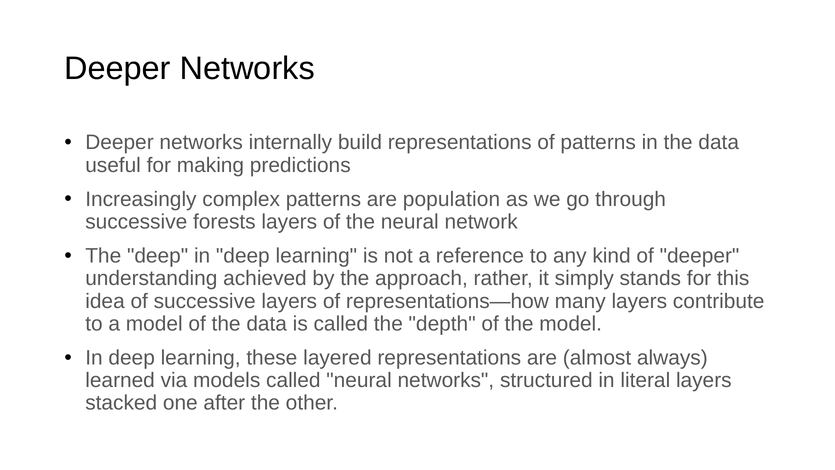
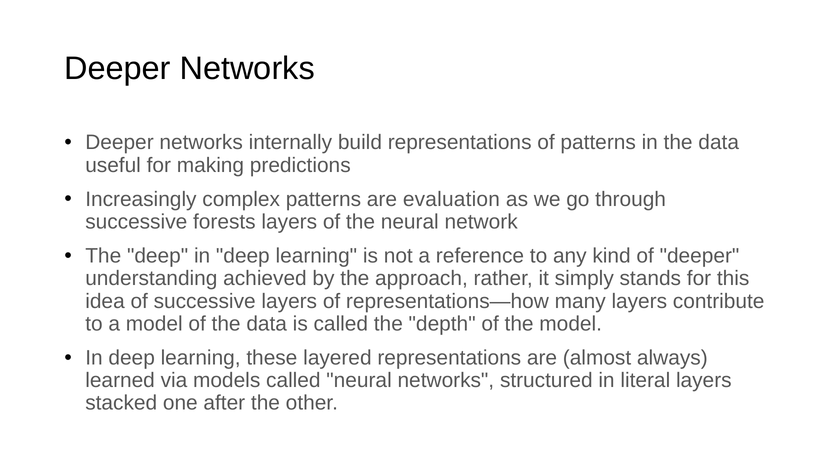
population: population -> evaluation (451, 199)
